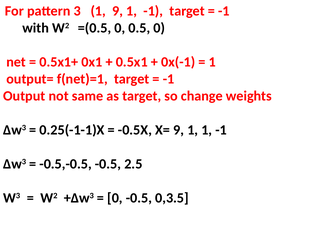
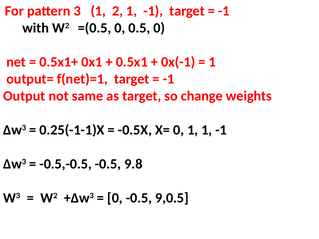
1 9: 9 -> 2 (118, 11)
X= 9: 9 -> 0 (179, 130)
2.5: 2.5 -> 9.8 (133, 164)
0,3.5: 0,3.5 -> 9,0.5 (172, 198)
